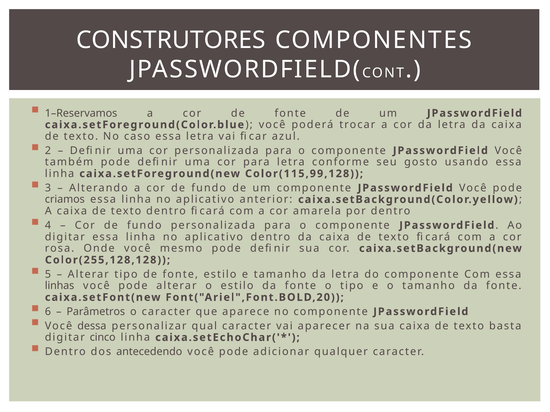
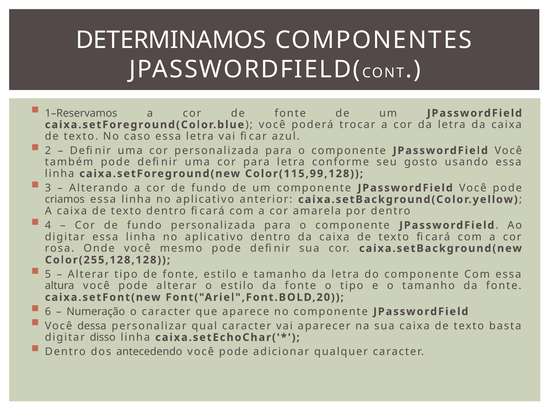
CONSTRUTORES: CONSTRUTORES -> DETERMINAMOS (171, 40)
linhas: linhas -> altura (60, 286)
Parâmetros: Parâmetros -> Numeração (96, 312)
cinco: cinco -> disso (103, 338)
